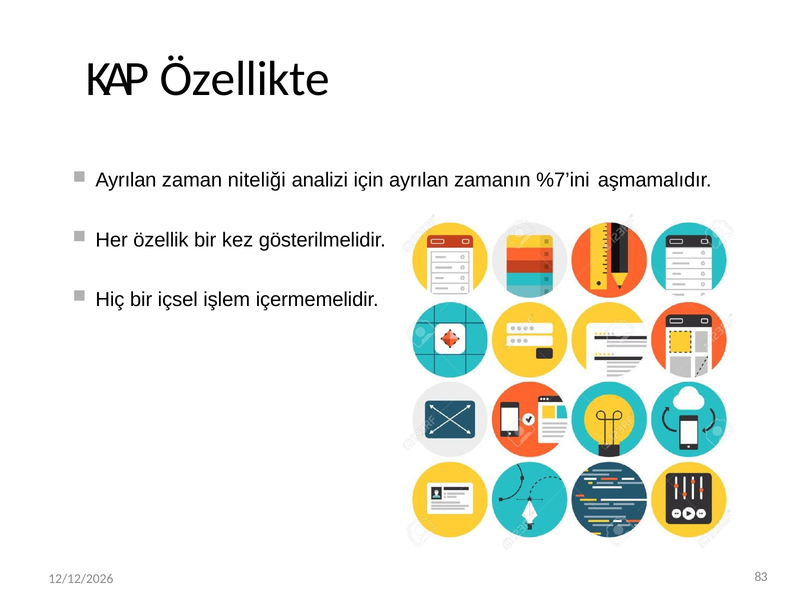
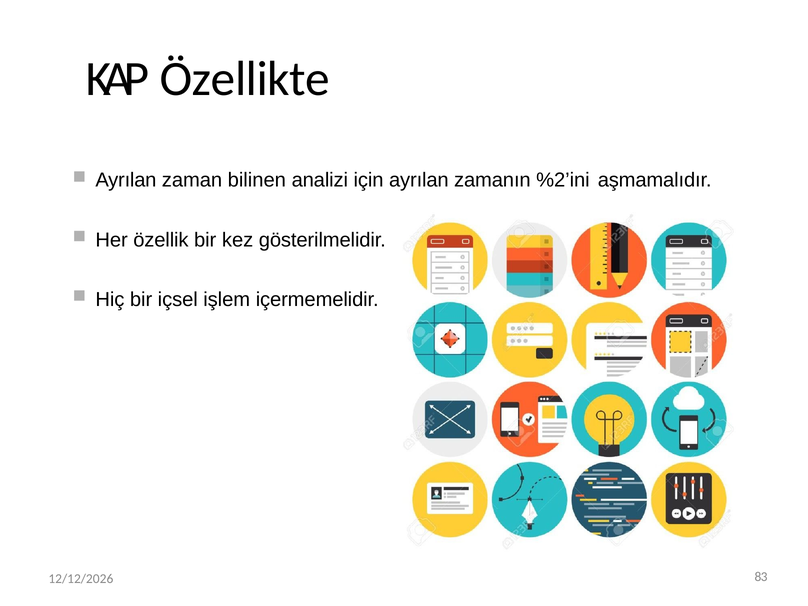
niteliği: niteliği -> bilinen (257, 180)
%7’ini: %7’ini -> %2’ini (563, 180)
